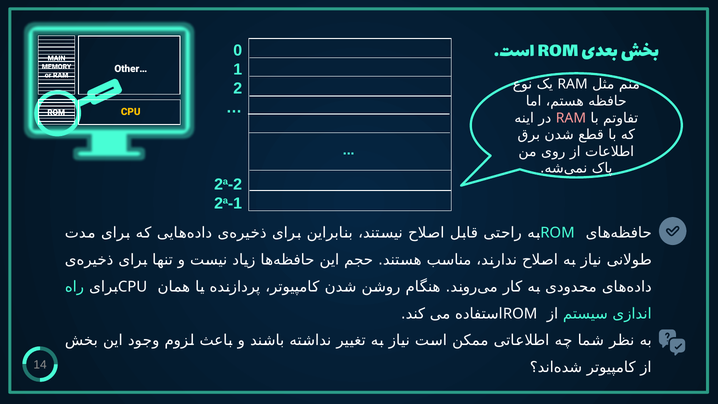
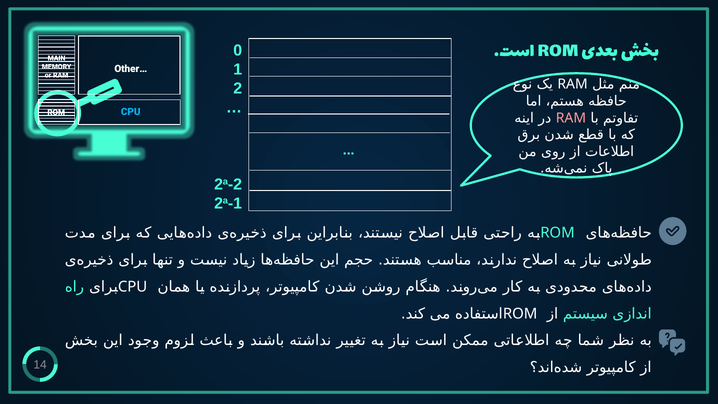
CPU colour: yellow -> light blue (131, 112)
